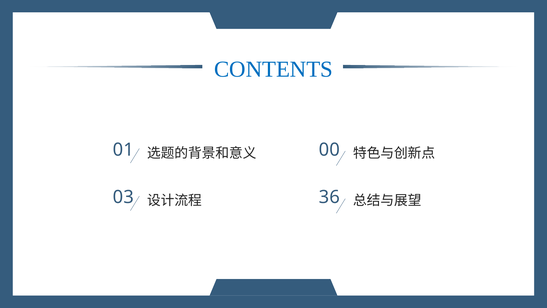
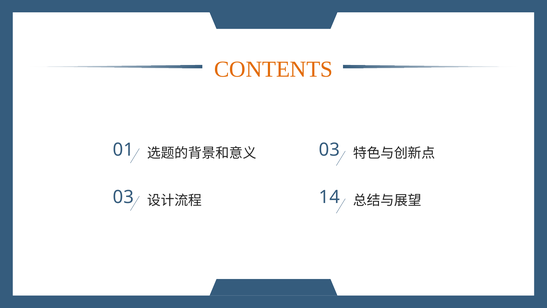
CONTENTS colour: blue -> orange (273, 69)
00: 00 -> 03 (329, 150)
36: 36 -> 14 (329, 197)
